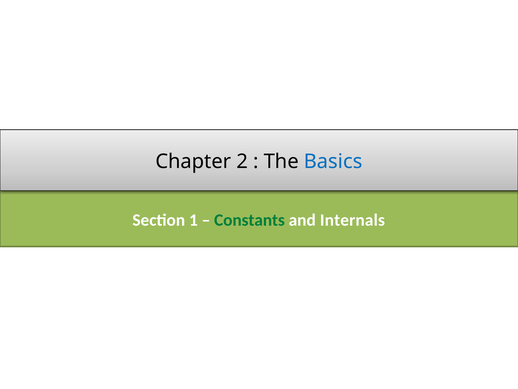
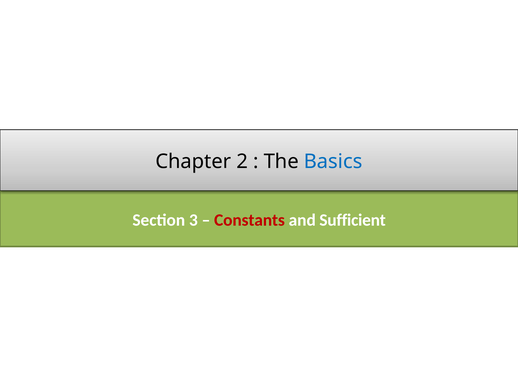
1: 1 -> 3 (193, 220)
Constants colour: green -> red (249, 220)
Internals: Internals -> Sufficient (353, 220)
